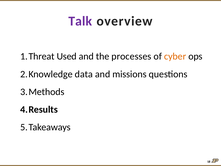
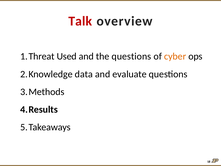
Talk colour: purple -> red (80, 21)
the processes: processes -> questions (131, 56)
missions: missions -> evaluate (129, 74)
